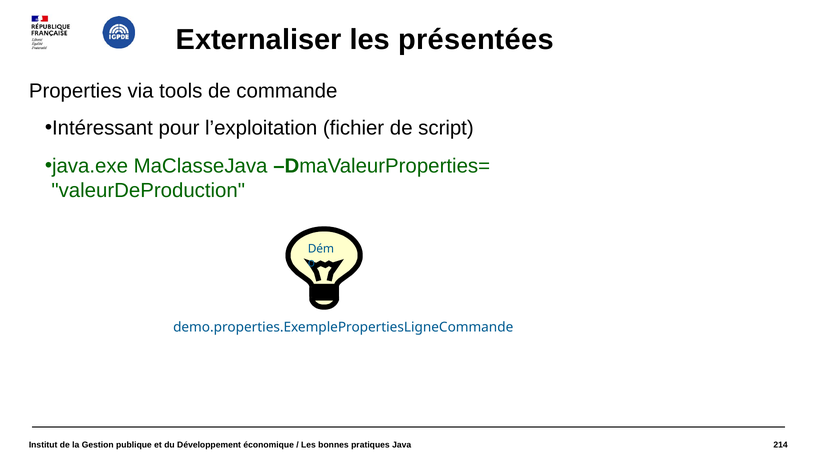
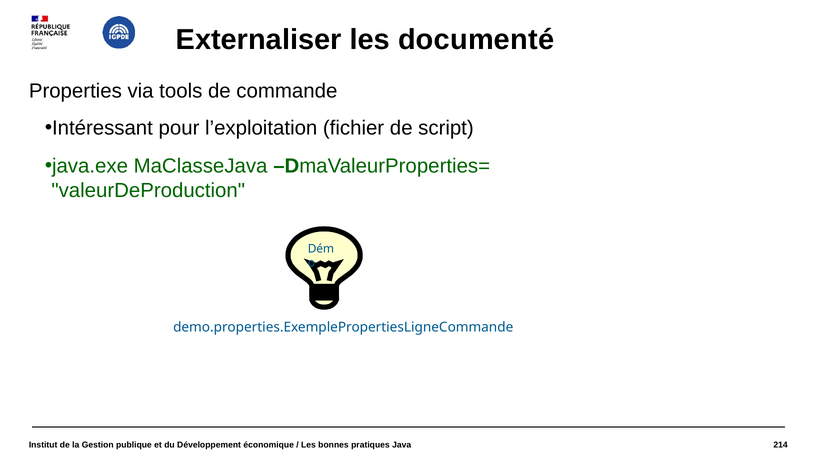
présentées: présentées -> documenté (476, 40)
